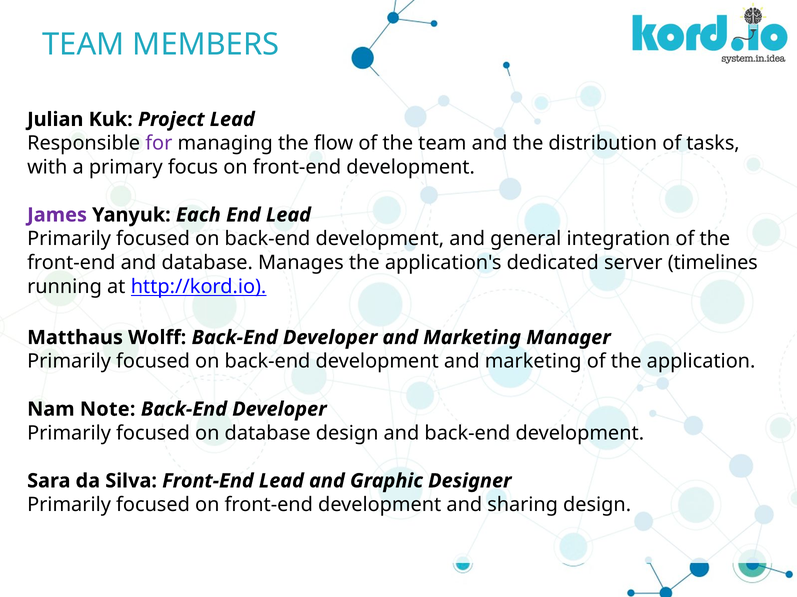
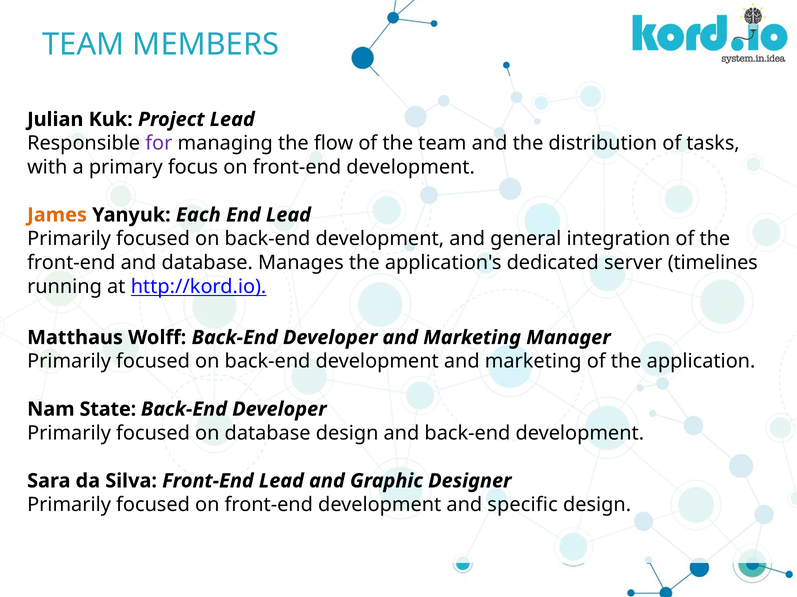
James colour: purple -> orange (57, 215)
Note: Note -> State (108, 410)
sharing: sharing -> specific (523, 505)
